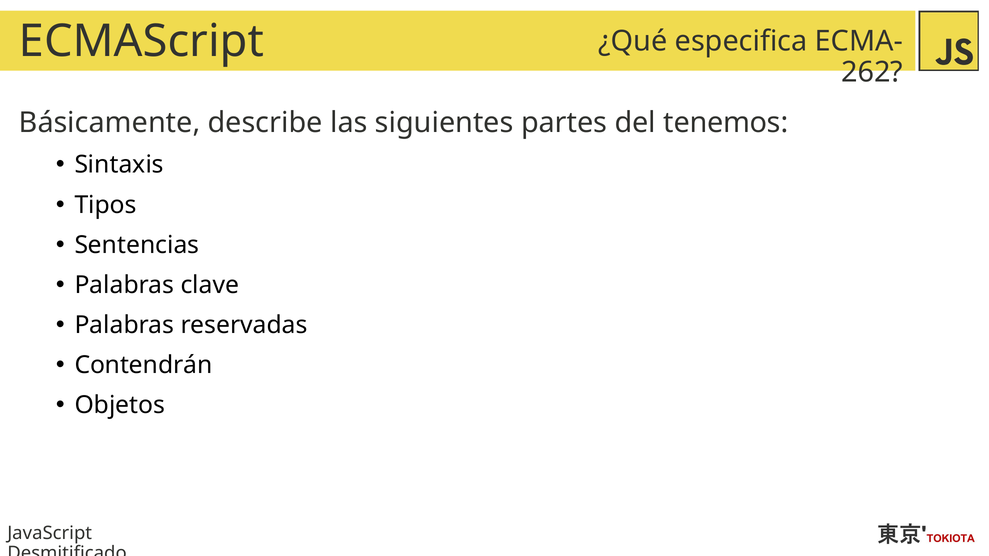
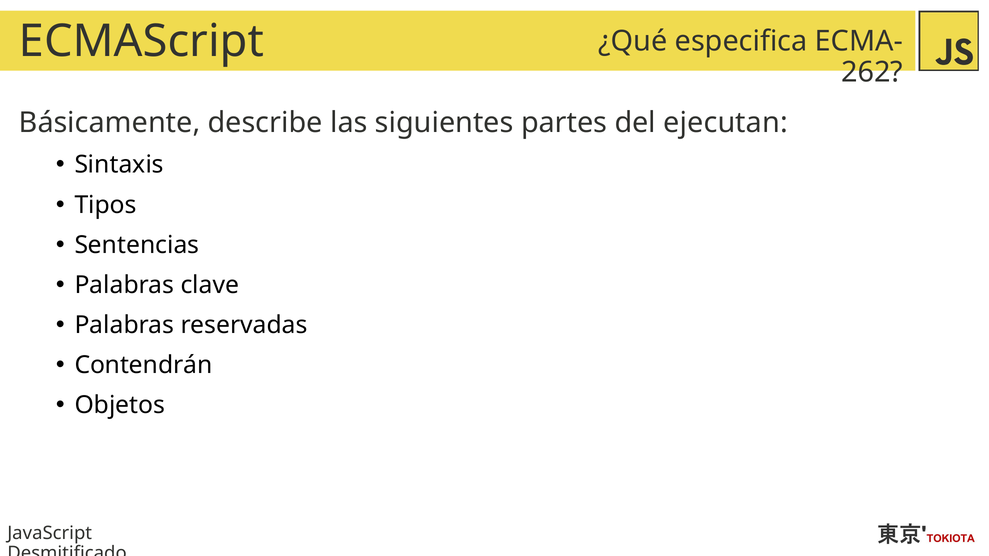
tenemos: tenemos -> ejecutan (726, 123)
